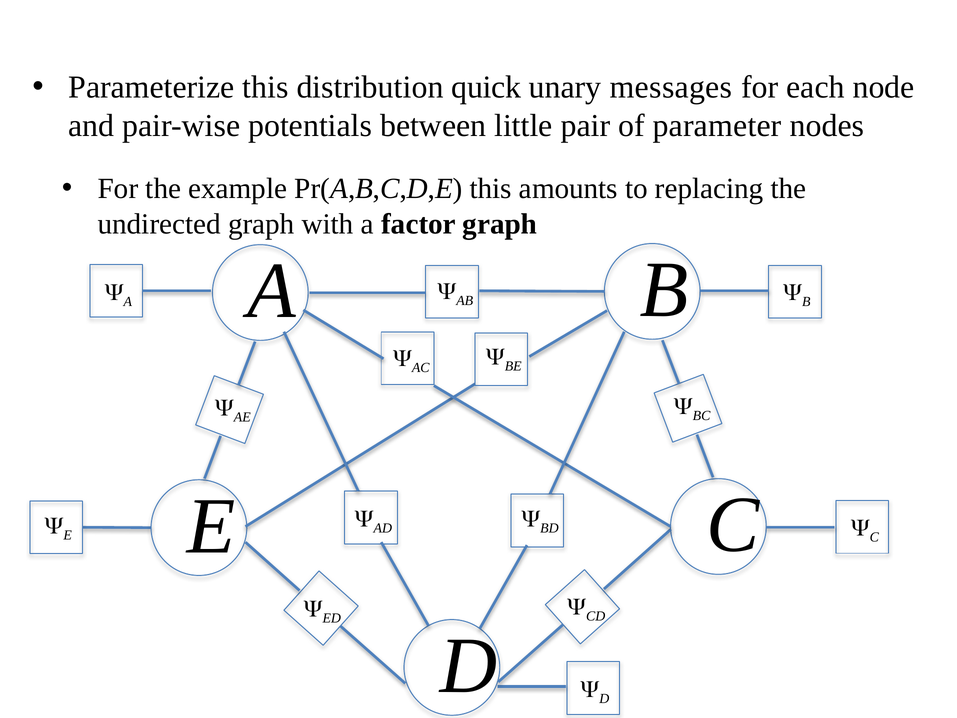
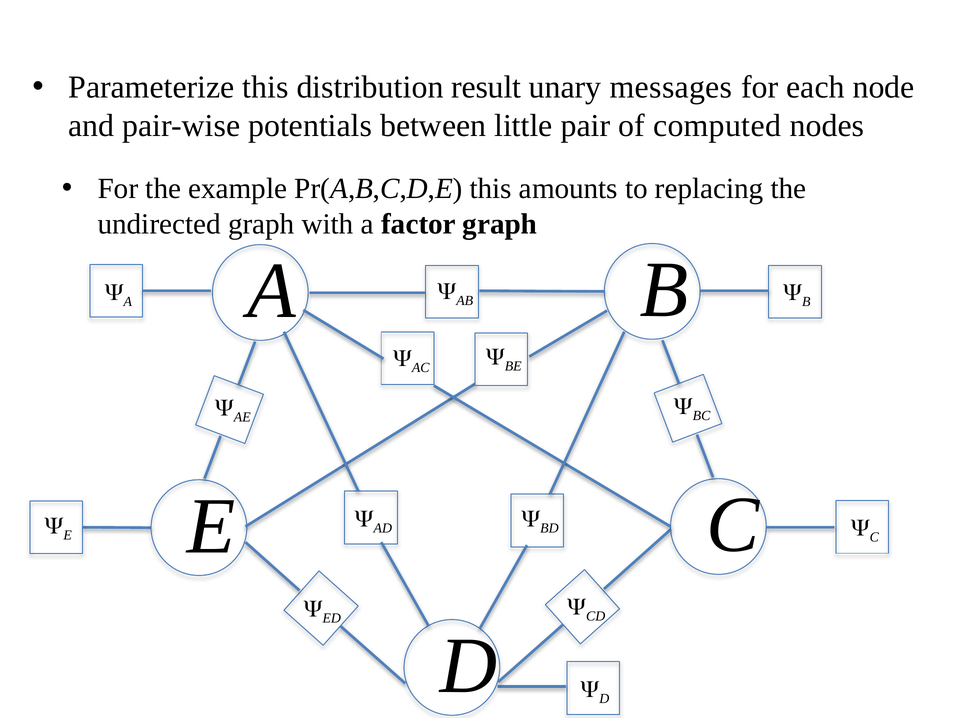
quick: quick -> result (486, 87)
parameter: parameter -> computed (717, 126)
